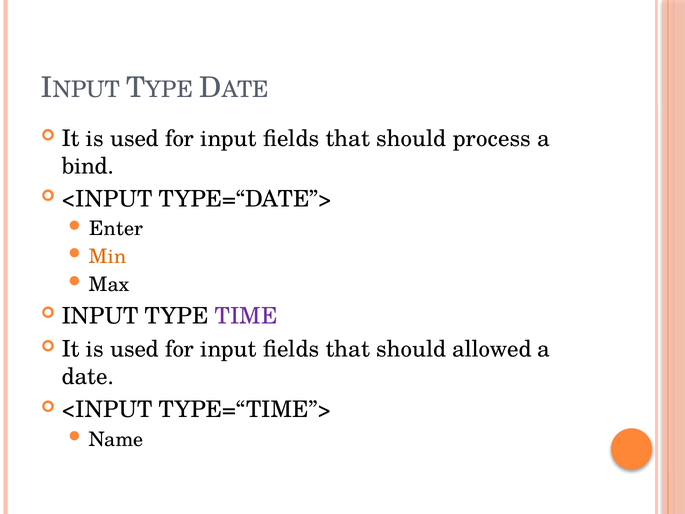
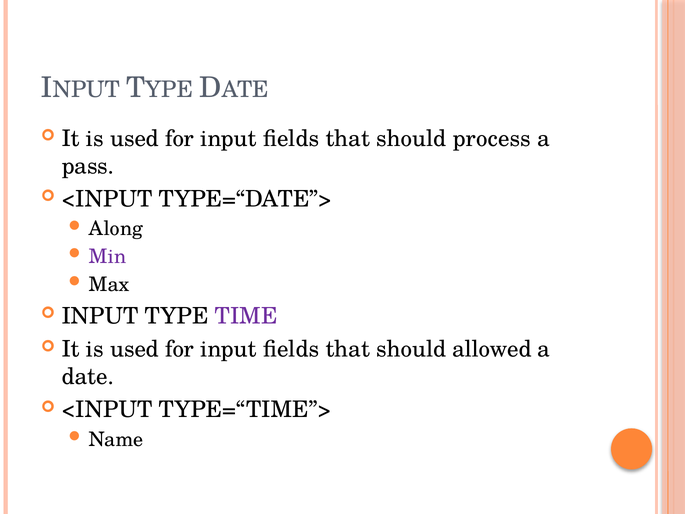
bind: bind -> pass (88, 166)
Enter: Enter -> Along (116, 229)
Min colour: orange -> purple (108, 257)
